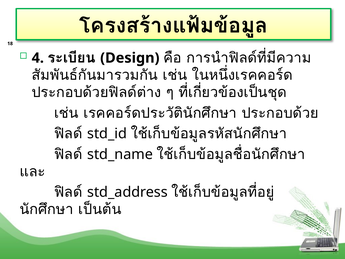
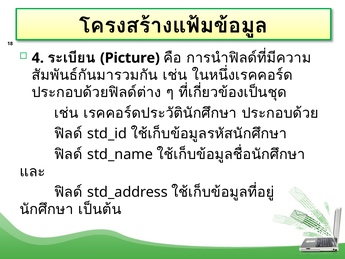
Design: Design -> Picture (130, 58)
